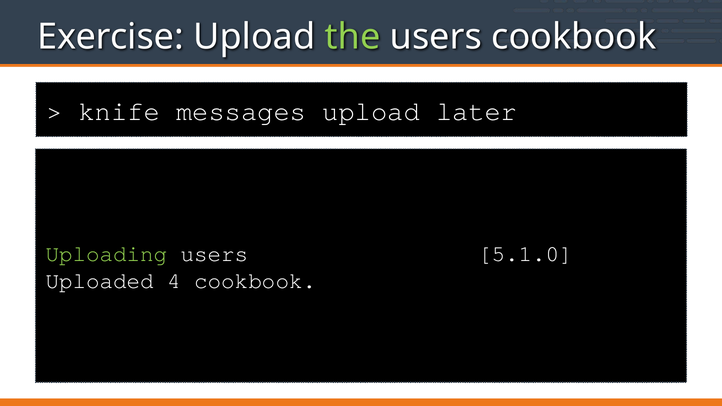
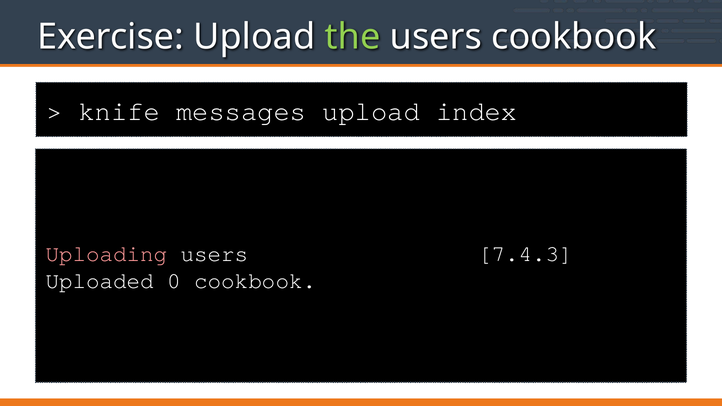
later: later -> index (477, 111)
Uploading colour: light green -> pink (107, 254)
5.1.0: 5.1.0 -> 7.4.3 (526, 254)
4: 4 -> 0 (174, 281)
